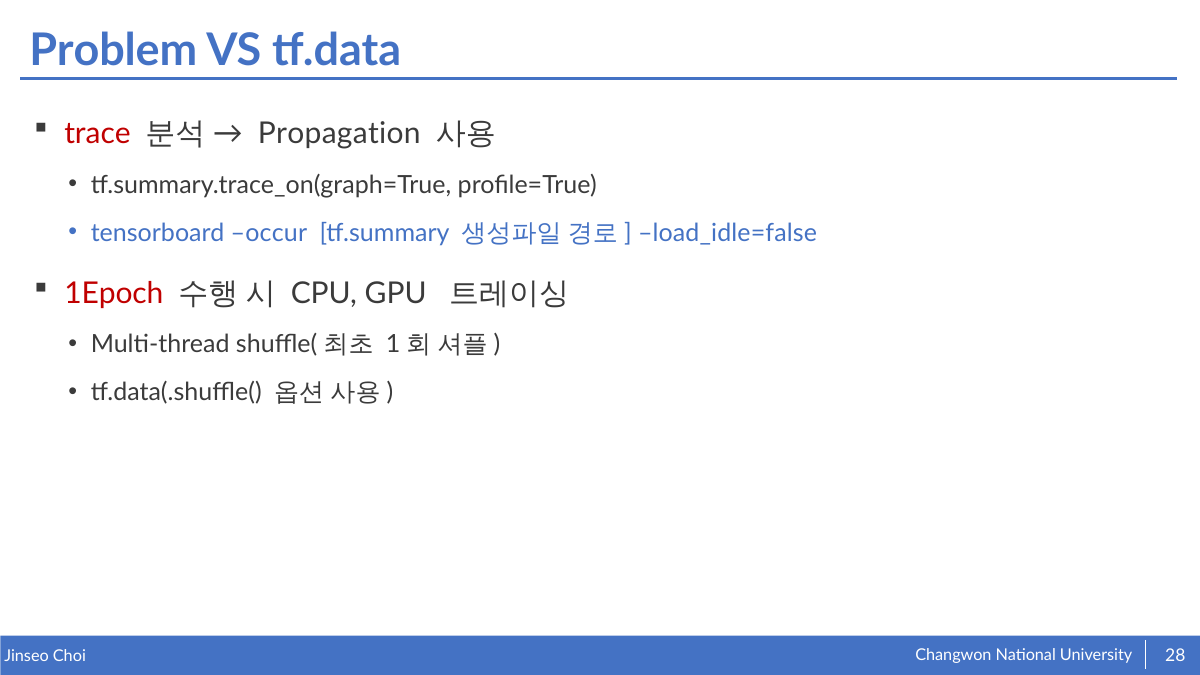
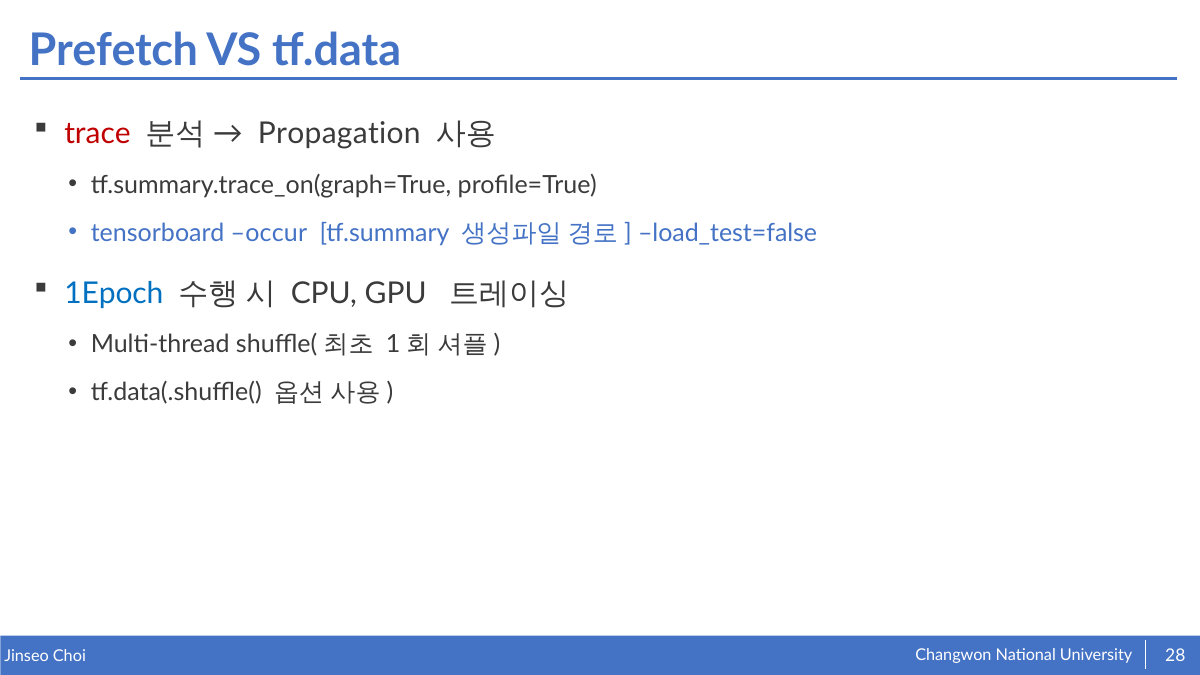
Problem: Problem -> Prefetch (113, 50)
load_idle=false: load_idle=false -> load_test=false (728, 233)
1Epoch colour: red -> blue (114, 293)
